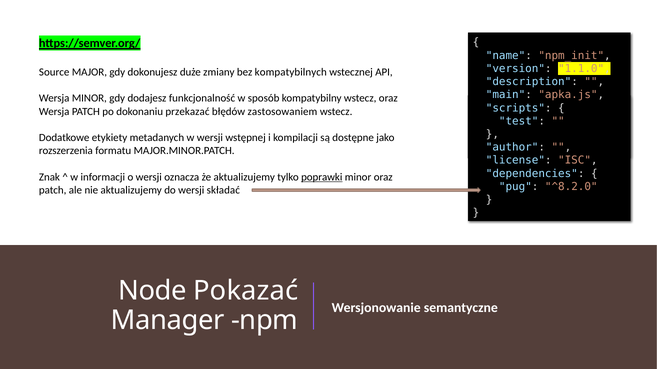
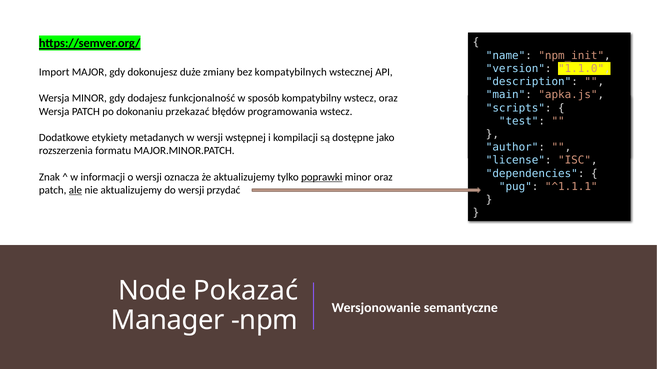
Source: Source -> Import (54, 72)
zastosowaniem: zastosowaniem -> programowania (283, 112)
^8.2.0: ^8.2.0 -> ^1.1.1 (571, 187)
ale underline: none -> present (75, 190)
składać: składać -> przydać (223, 190)
